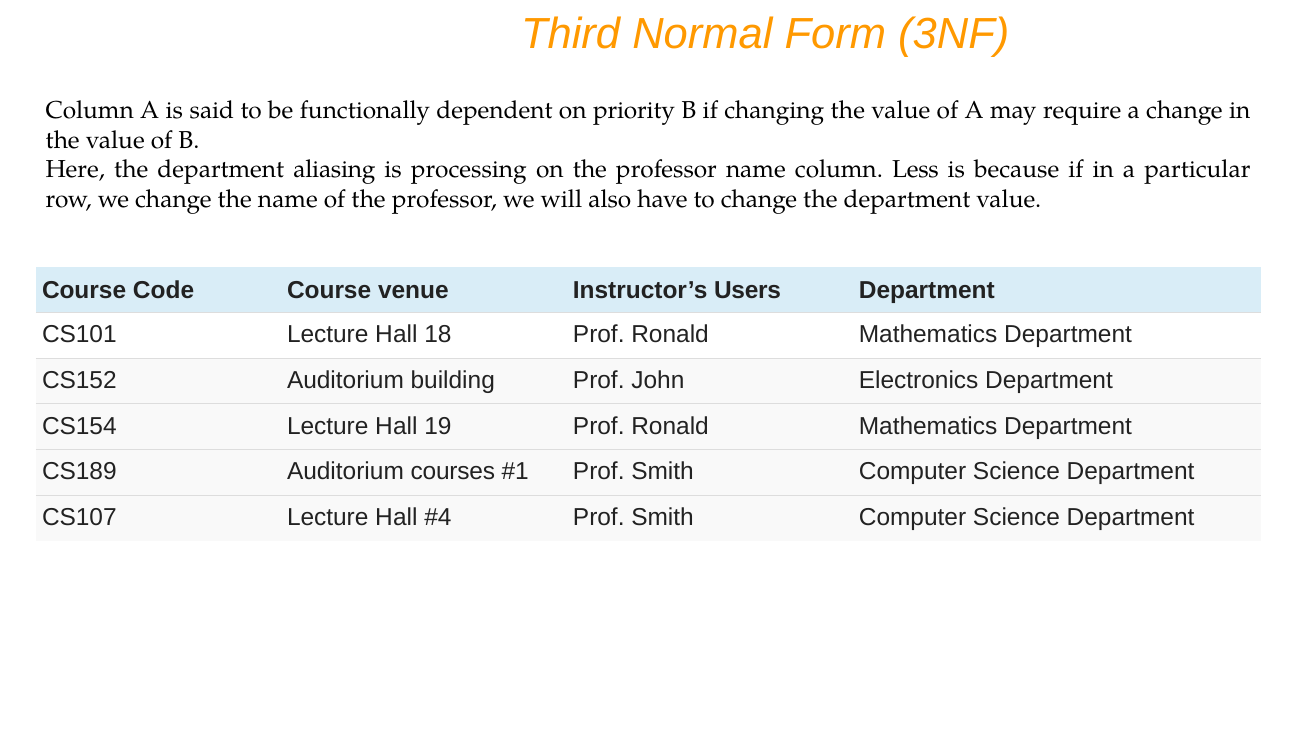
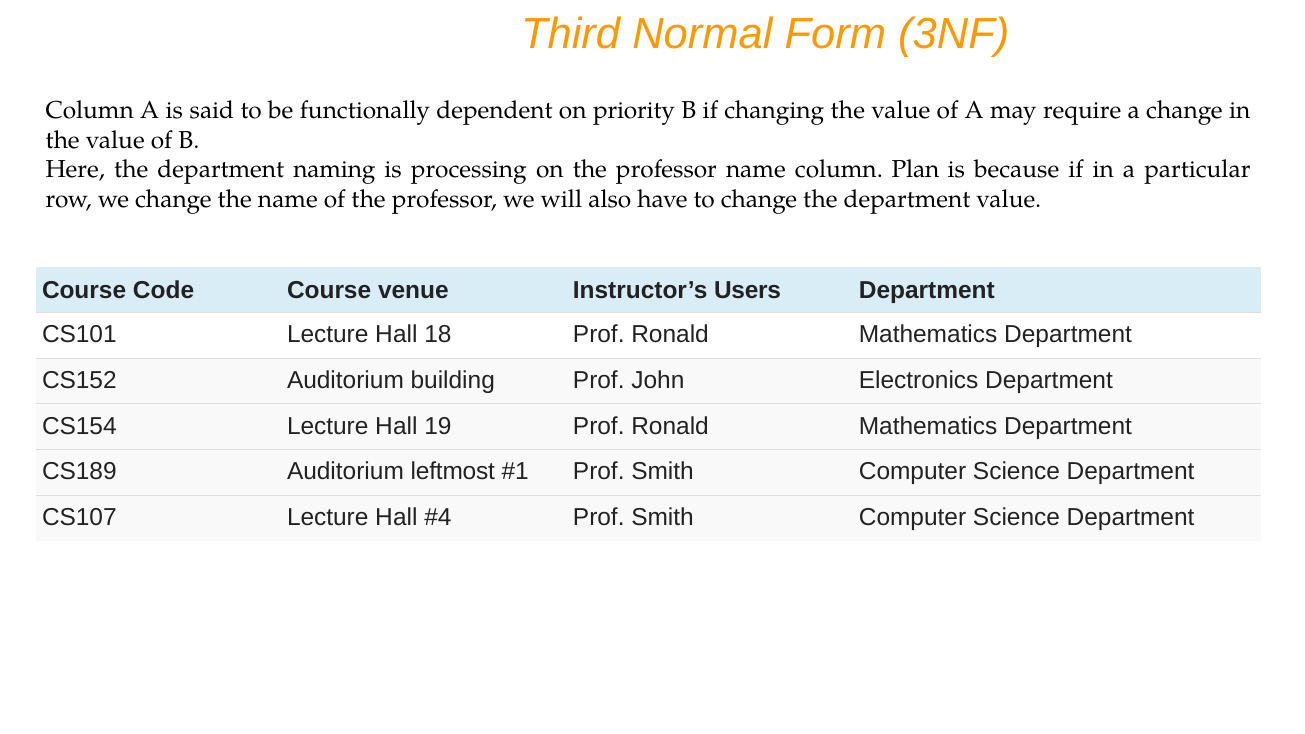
aliasing: aliasing -> naming (334, 170)
Less: Less -> Plan (915, 170)
courses: courses -> leftmost (453, 472)
